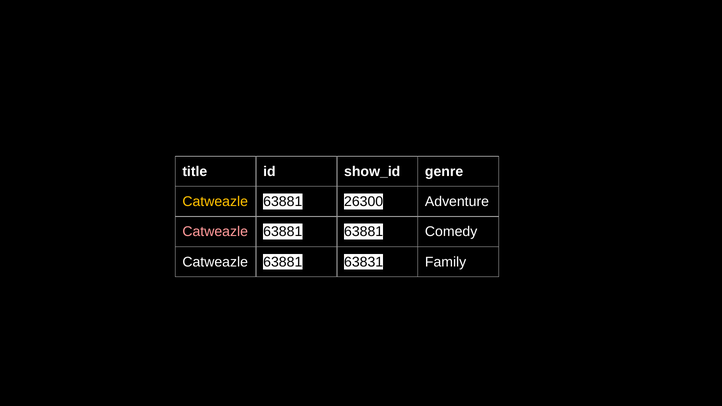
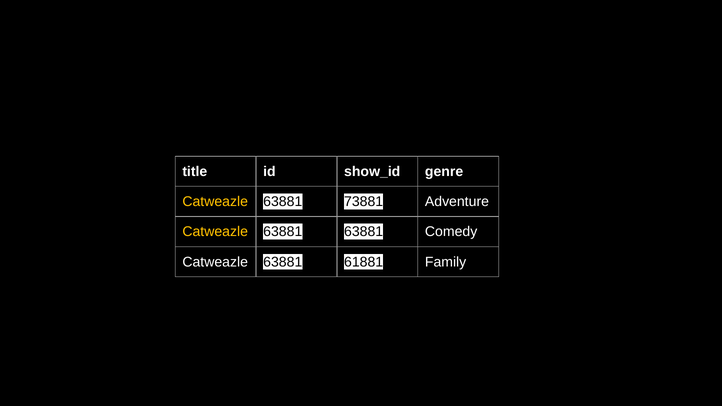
26300: 26300 -> 73881 (364, 202)
Catweazle colour: pink -> yellow (215, 232)
63831: 63831 -> 61881 (364, 262)
